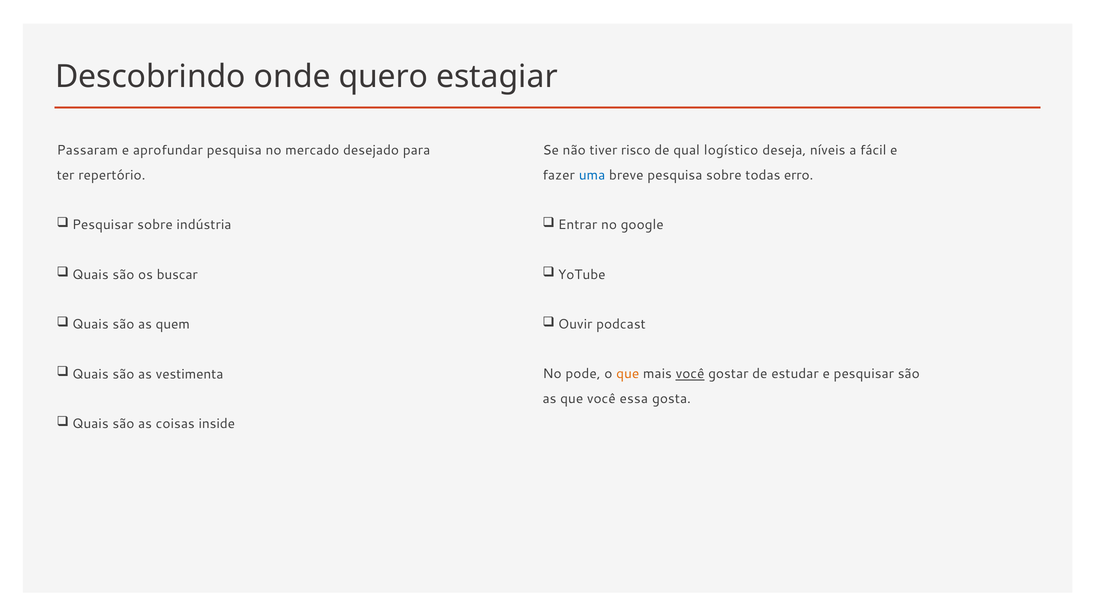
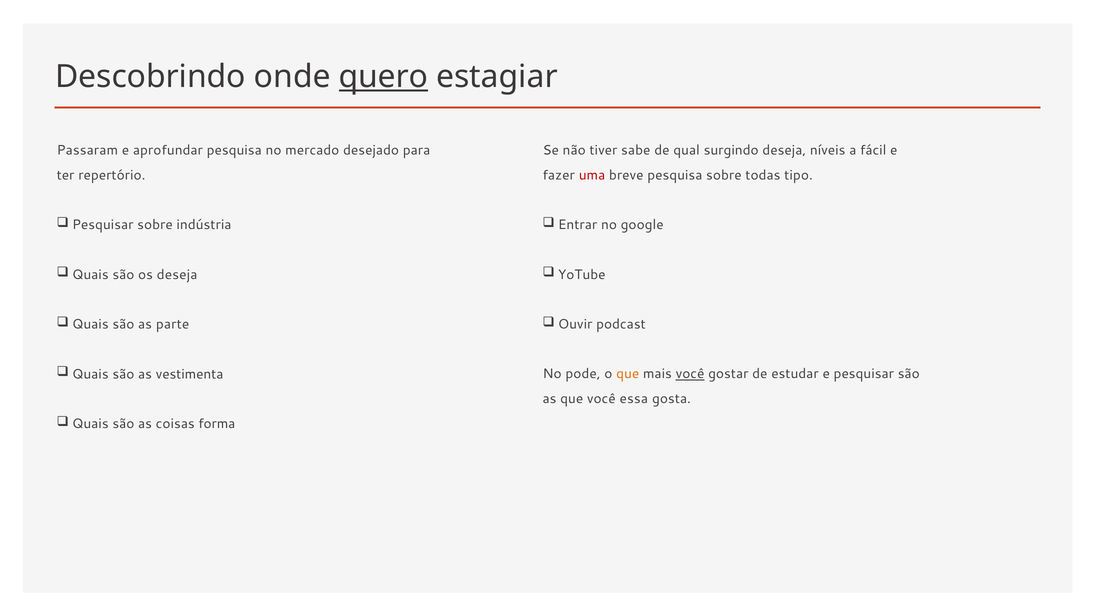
quero underline: none -> present (383, 77)
risco: risco -> sabe (636, 150)
logístico: logístico -> surgindo (731, 150)
uma colour: blue -> red (592, 175)
erro: erro -> tipo (799, 175)
os buscar: buscar -> deseja (177, 275)
quem: quem -> parte (173, 324)
inside: inside -> forma (217, 424)
